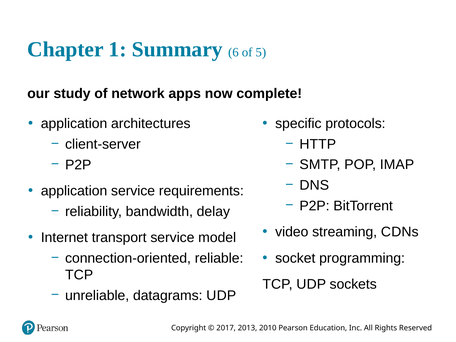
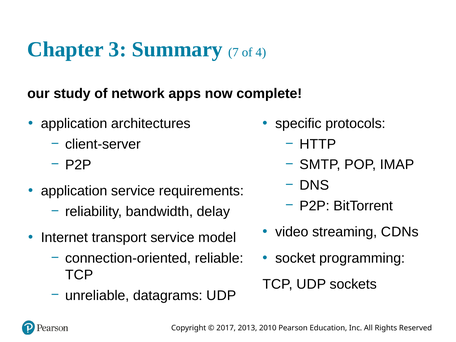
1: 1 -> 3 (118, 49)
6: 6 -> 7 (233, 52)
5: 5 -> 4 (261, 52)
